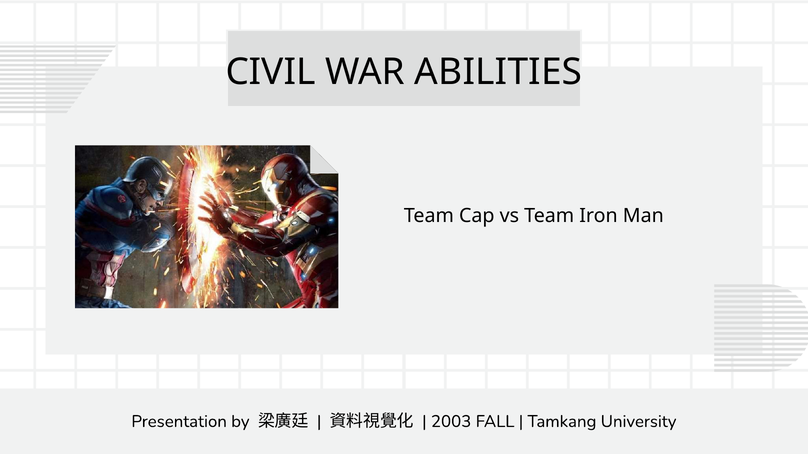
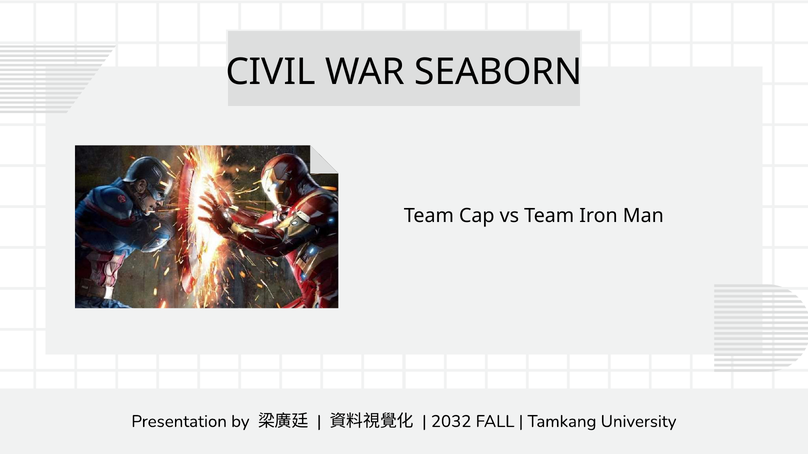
ABILITIES: ABILITIES -> SEABORN (498, 72)
2003: 2003 -> 2032 (451, 422)
